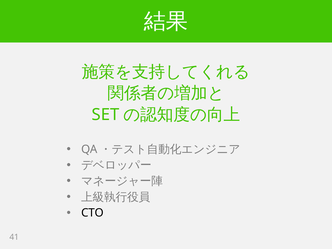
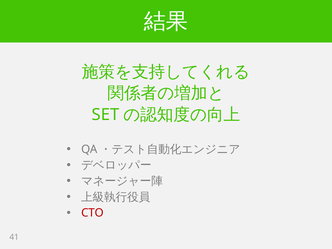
CTO colour: black -> red (92, 213)
